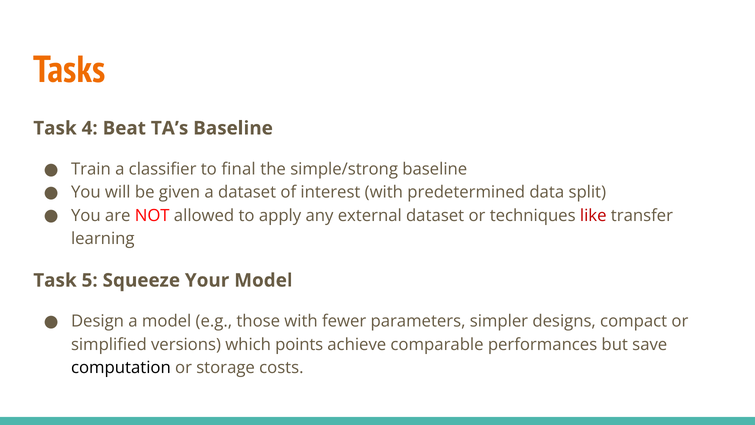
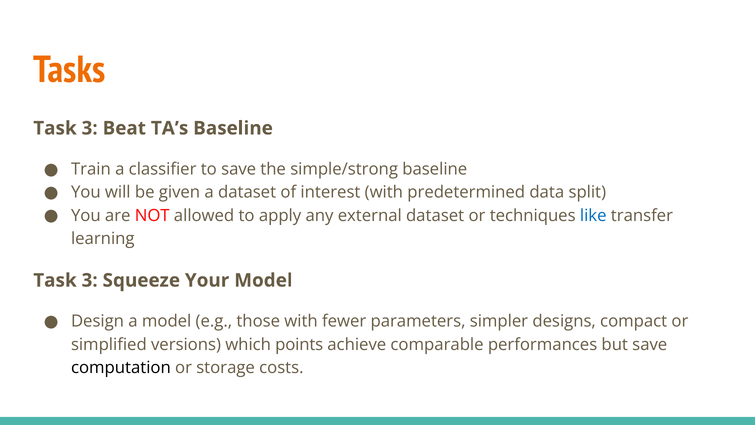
4: 4 -> 3 (90, 128)
to final: final -> save (239, 169)
like colour: red -> blue (593, 215)
5: 5 -> 3 (90, 280)
